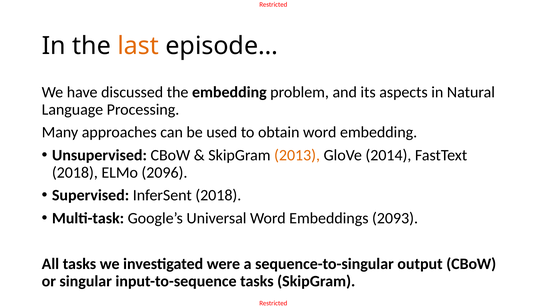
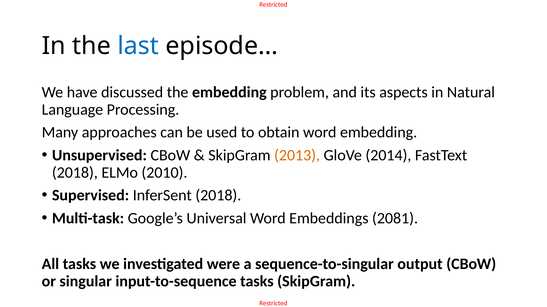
last colour: orange -> blue (138, 46)
2096: 2096 -> 2010 (164, 173)
2093: 2093 -> 2081 (395, 219)
